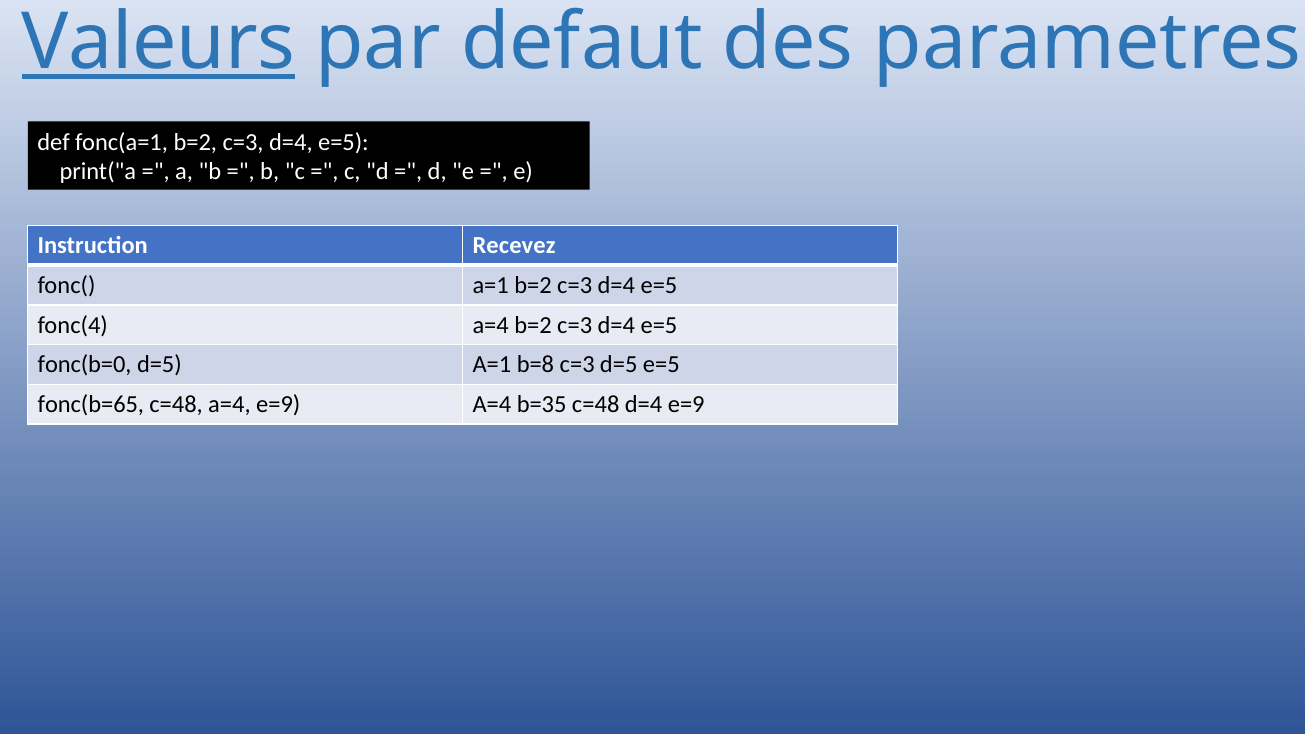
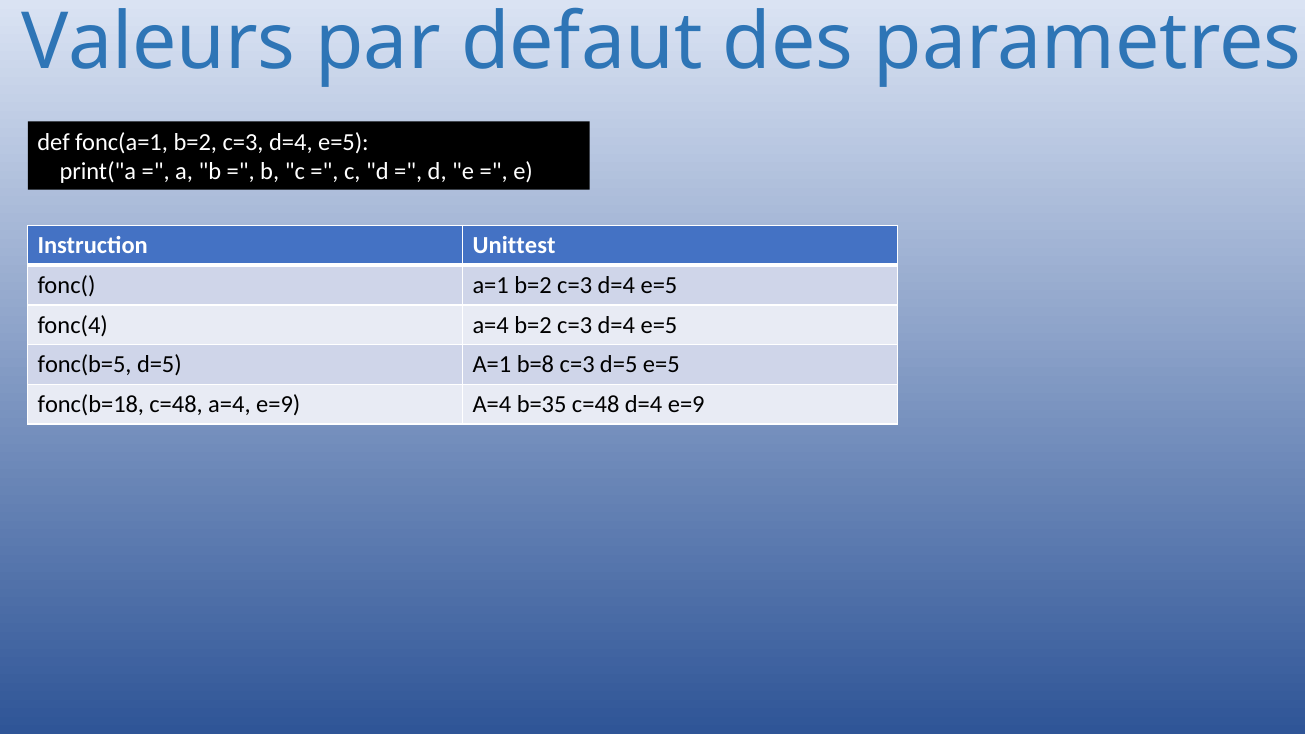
Valeurs underline: present -> none (158, 43)
Recevez: Recevez -> Unittest (514, 246)
fonc(b=0: fonc(b=0 -> fonc(b=5 (85, 365)
fonc(b=65: fonc(b=65 -> fonc(b=18 (91, 404)
